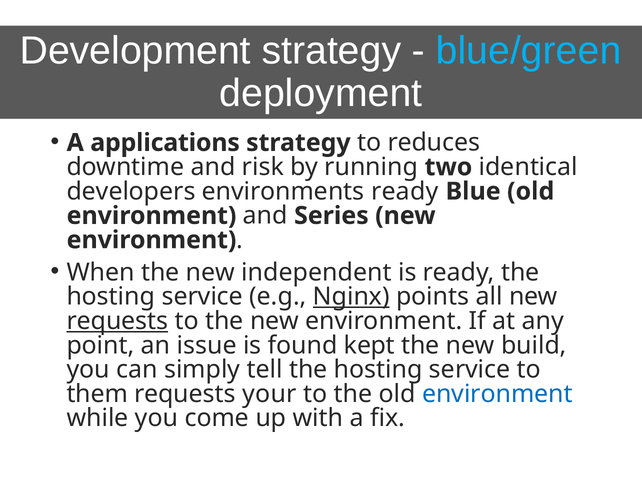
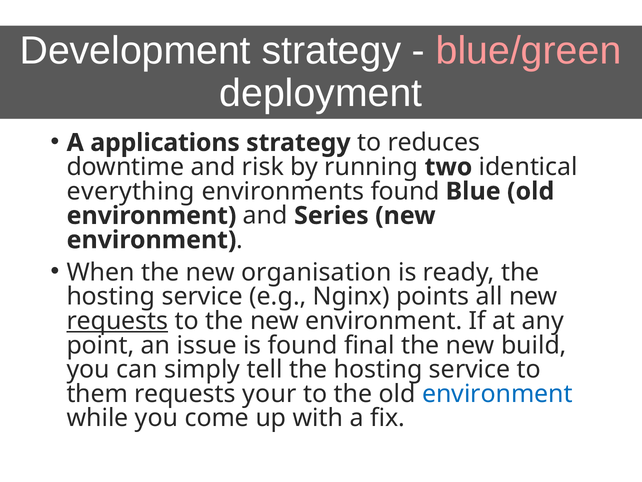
blue/green colour: light blue -> pink (529, 51)
developers: developers -> everything (131, 191)
environments ready: ready -> found (405, 191)
independent: independent -> organisation (316, 272)
Nginx underline: present -> none (351, 296)
kept: kept -> final (369, 345)
